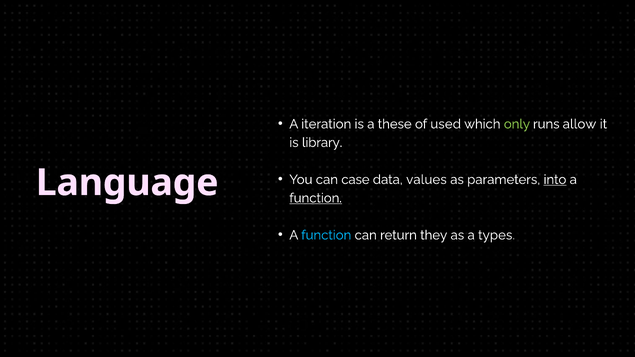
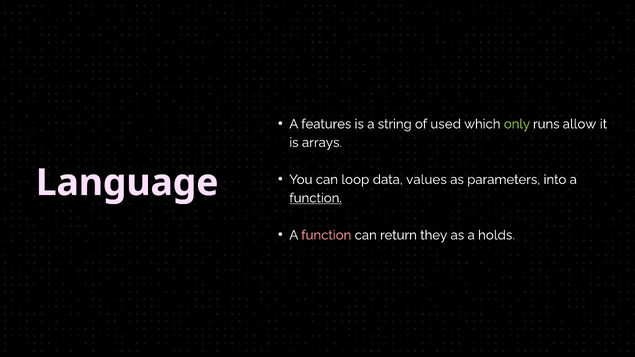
iteration: iteration -> features (326, 124)
these: these -> string (395, 124)
library: library -> arrays (322, 143)
case: case -> loop (355, 180)
into underline: present -> none (555, 180)
function colour: light blue -> pink (326, 235)
types: types -> holds (497, 235)
